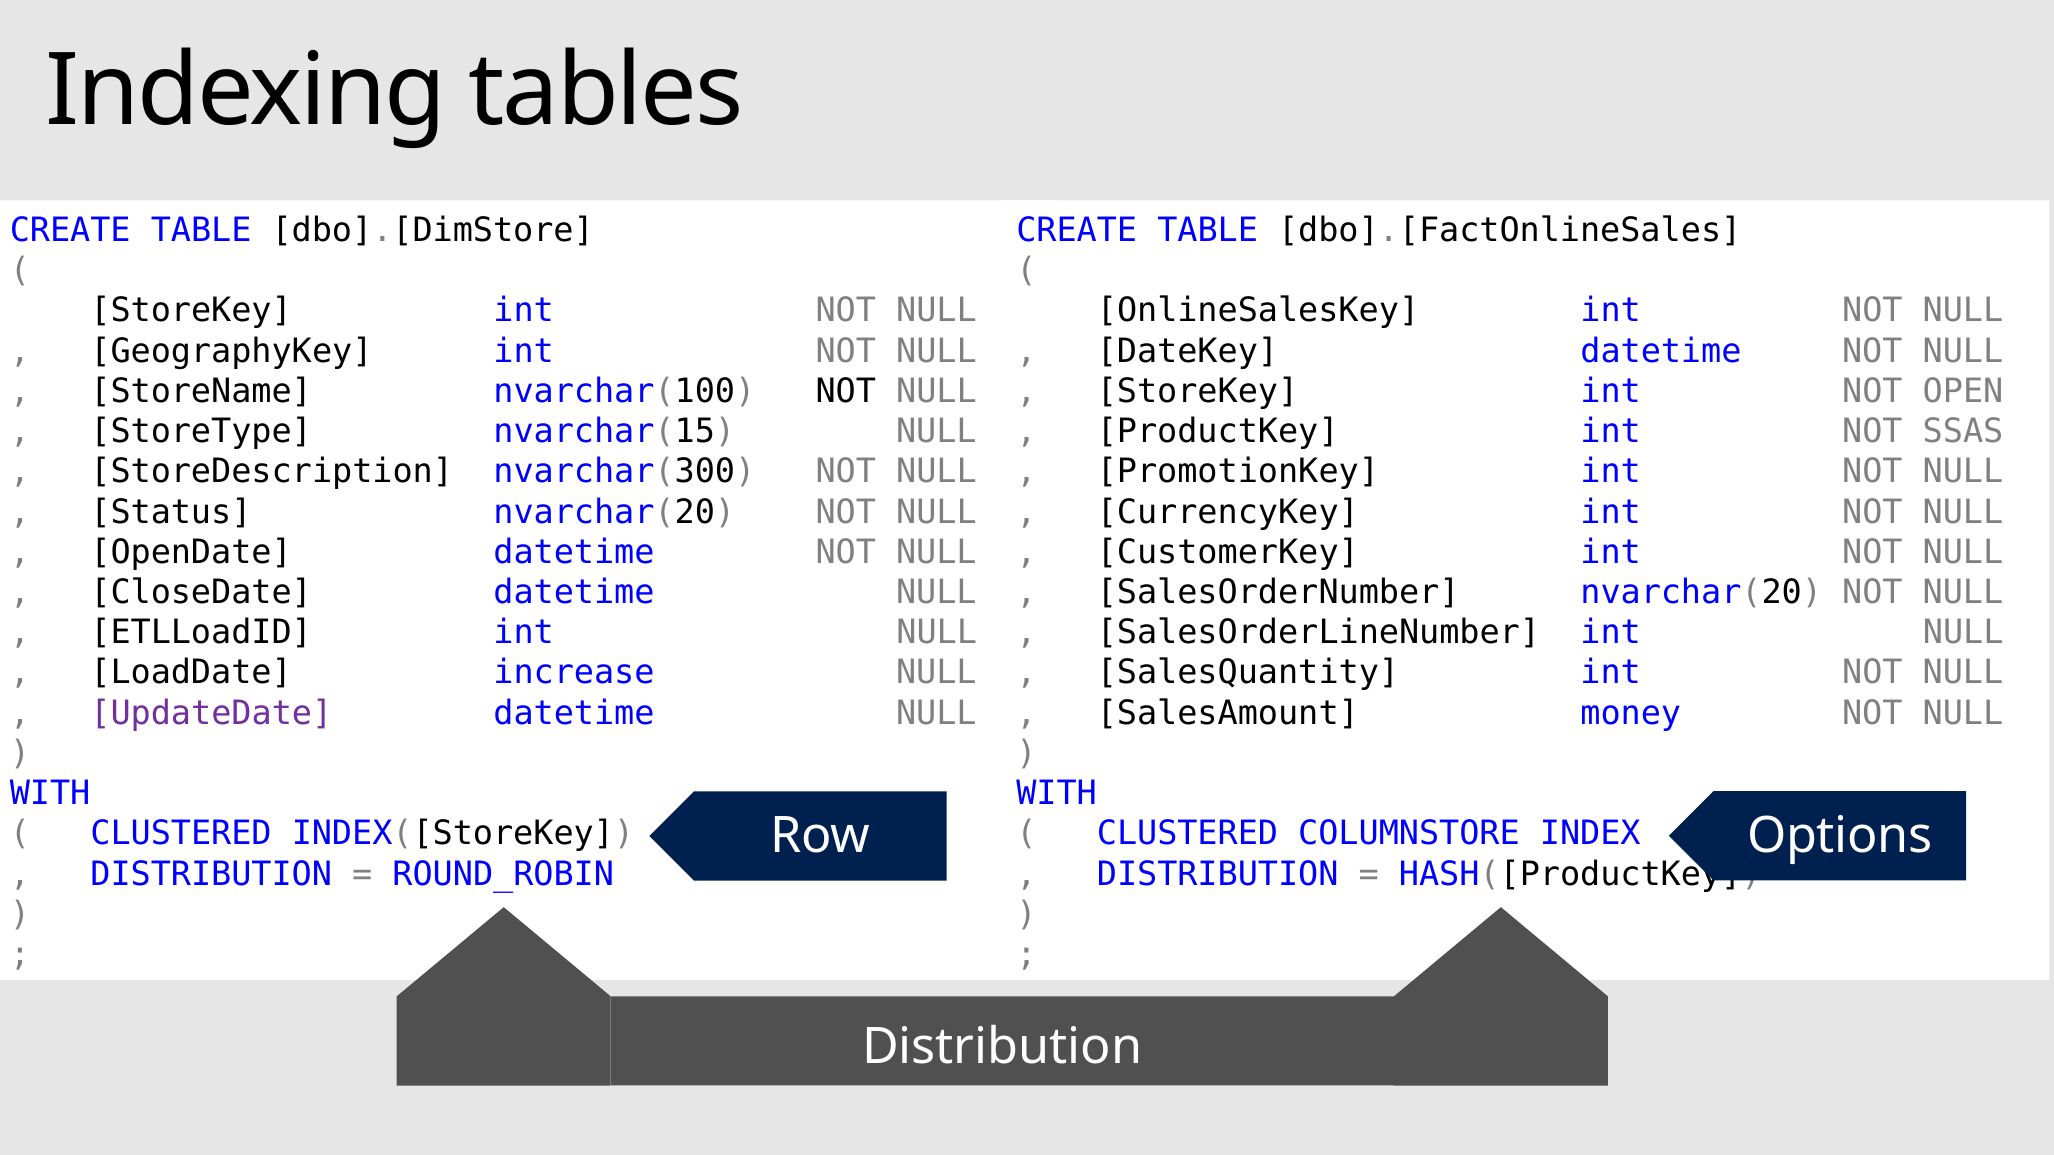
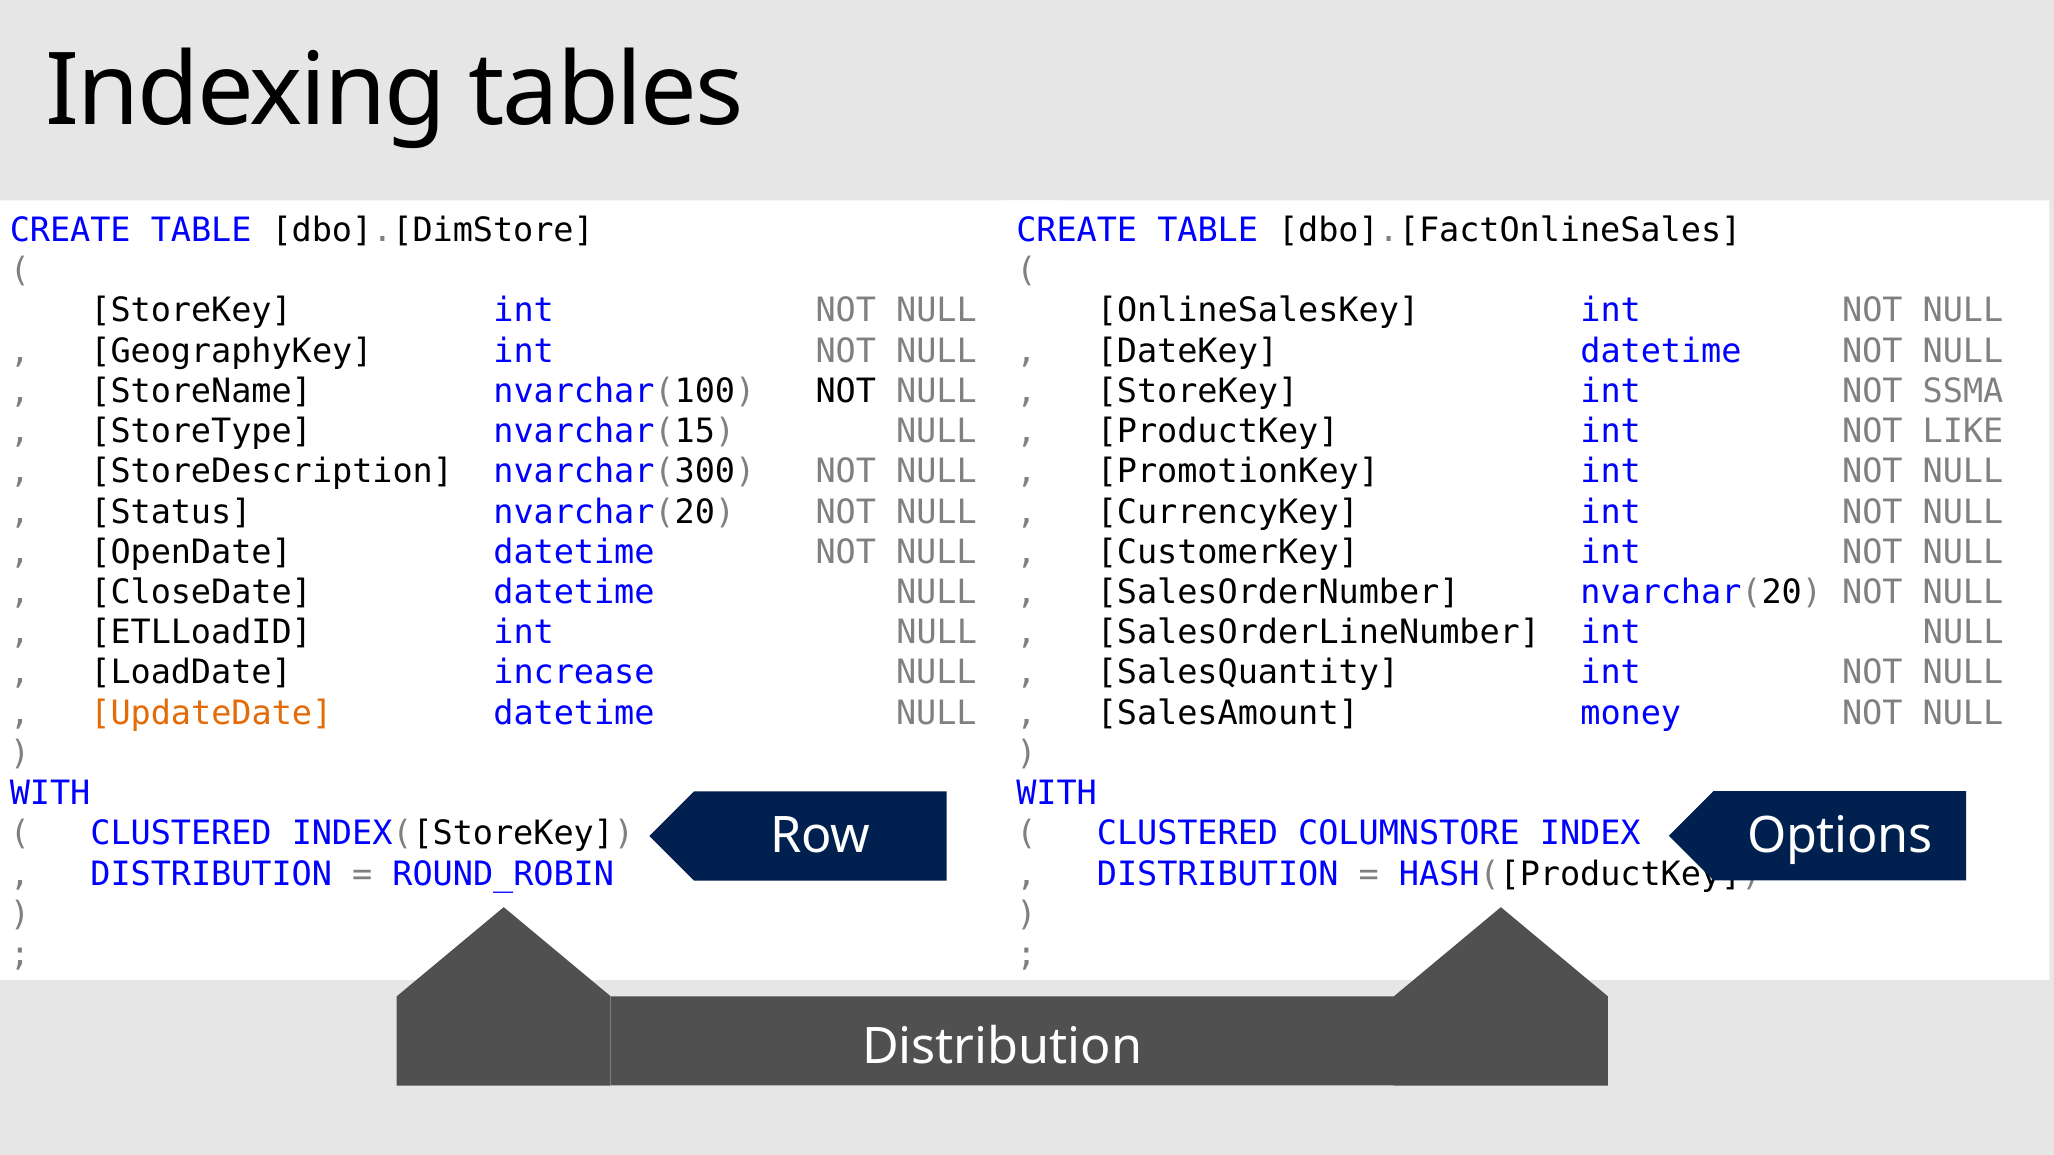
OPEN: OPEN -> SSMA (1963, 391)
SSAS: SSAS -> LIKE (1963, 432)
UpdateDate colour: purple -> orange (211, 713)
